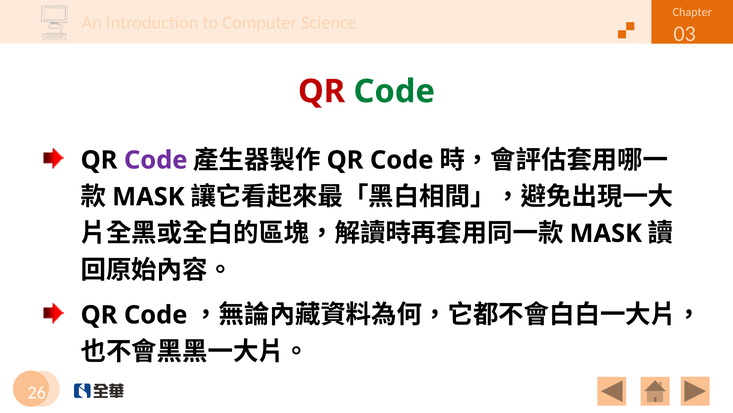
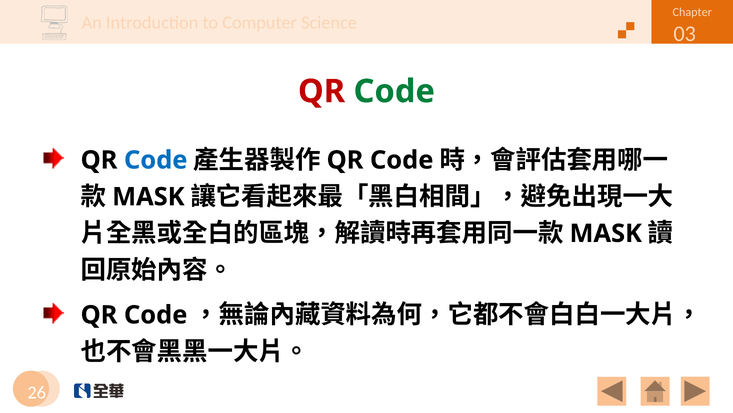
Code colour: purple -> blue (156, 160)
